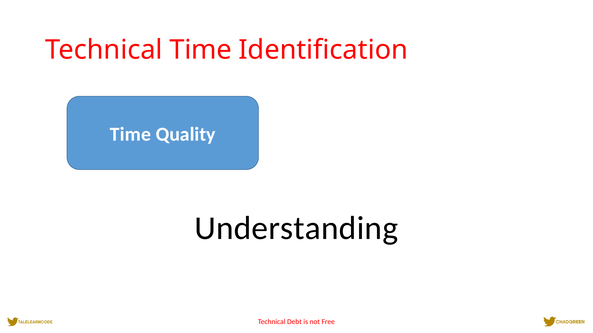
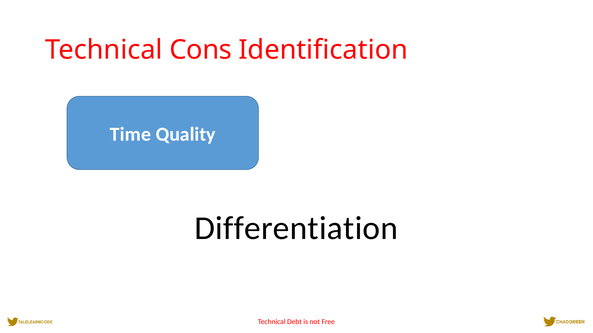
Technical Time: Time -> Cons (201, 50)
Understanding: Understanding -> Differentiation (296, 228)
